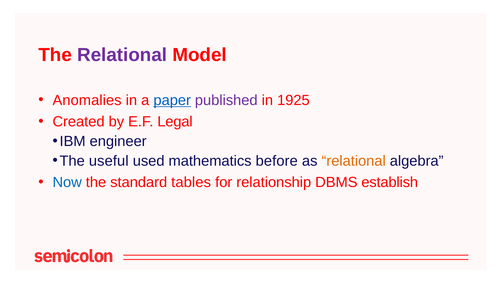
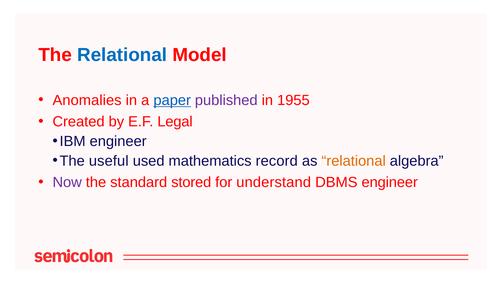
Relational colour: purple -> blue (122, 55)
1925: 1925 -> 1955 (293, 100)
before: before -> record (277, 161)
Now colour: blue -> purple (67, 182)
tables: tables -> stored (191, 182)
relationship: relationship -> understand (274, 182)
DBMS establish: establish -> engineer (390, 182)
